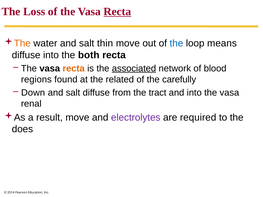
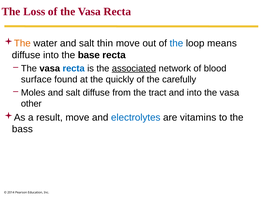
Recta underline: present -> none (117, 12)
both: both -> base (89, 55)
recta colour: orange -> blue (74, 68)
regions: regions -> surface (36, 80)
related: related -> quickly (120, 80)
Down: Down -> Moles (33, 93)
renal: renal -> other (31, 104)
electrolytes colour: purple -> blue (136, 118)
required: required -> vitamins (198, 118)
does: does -> bass (22, 129)
